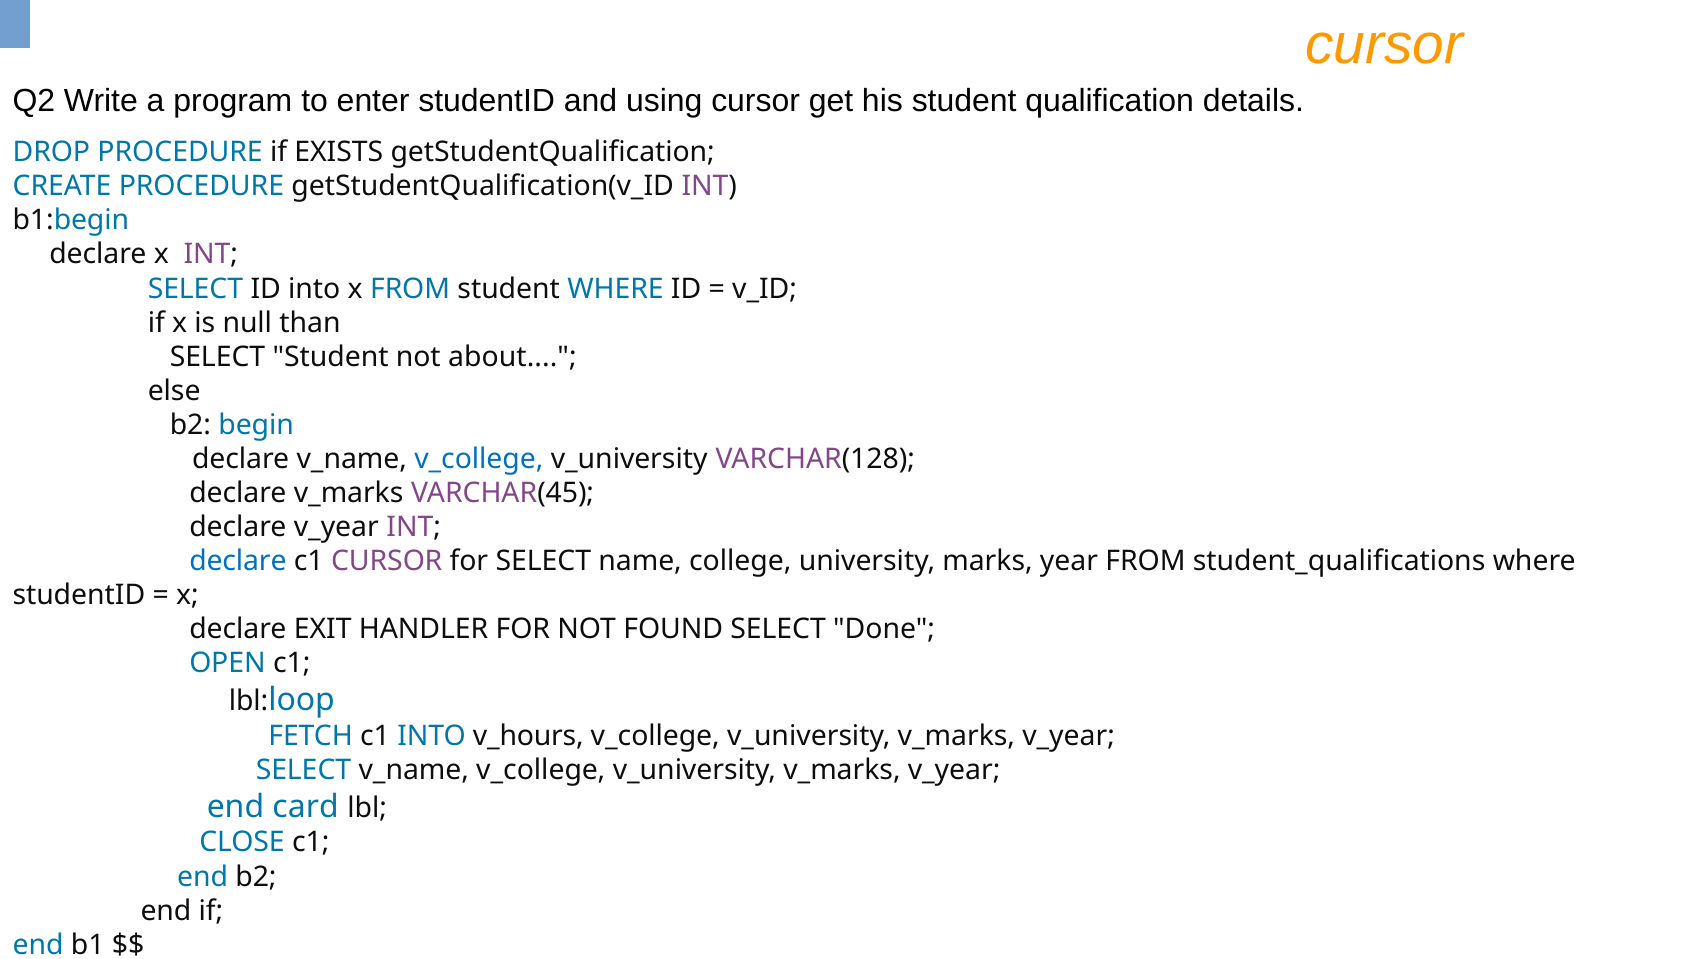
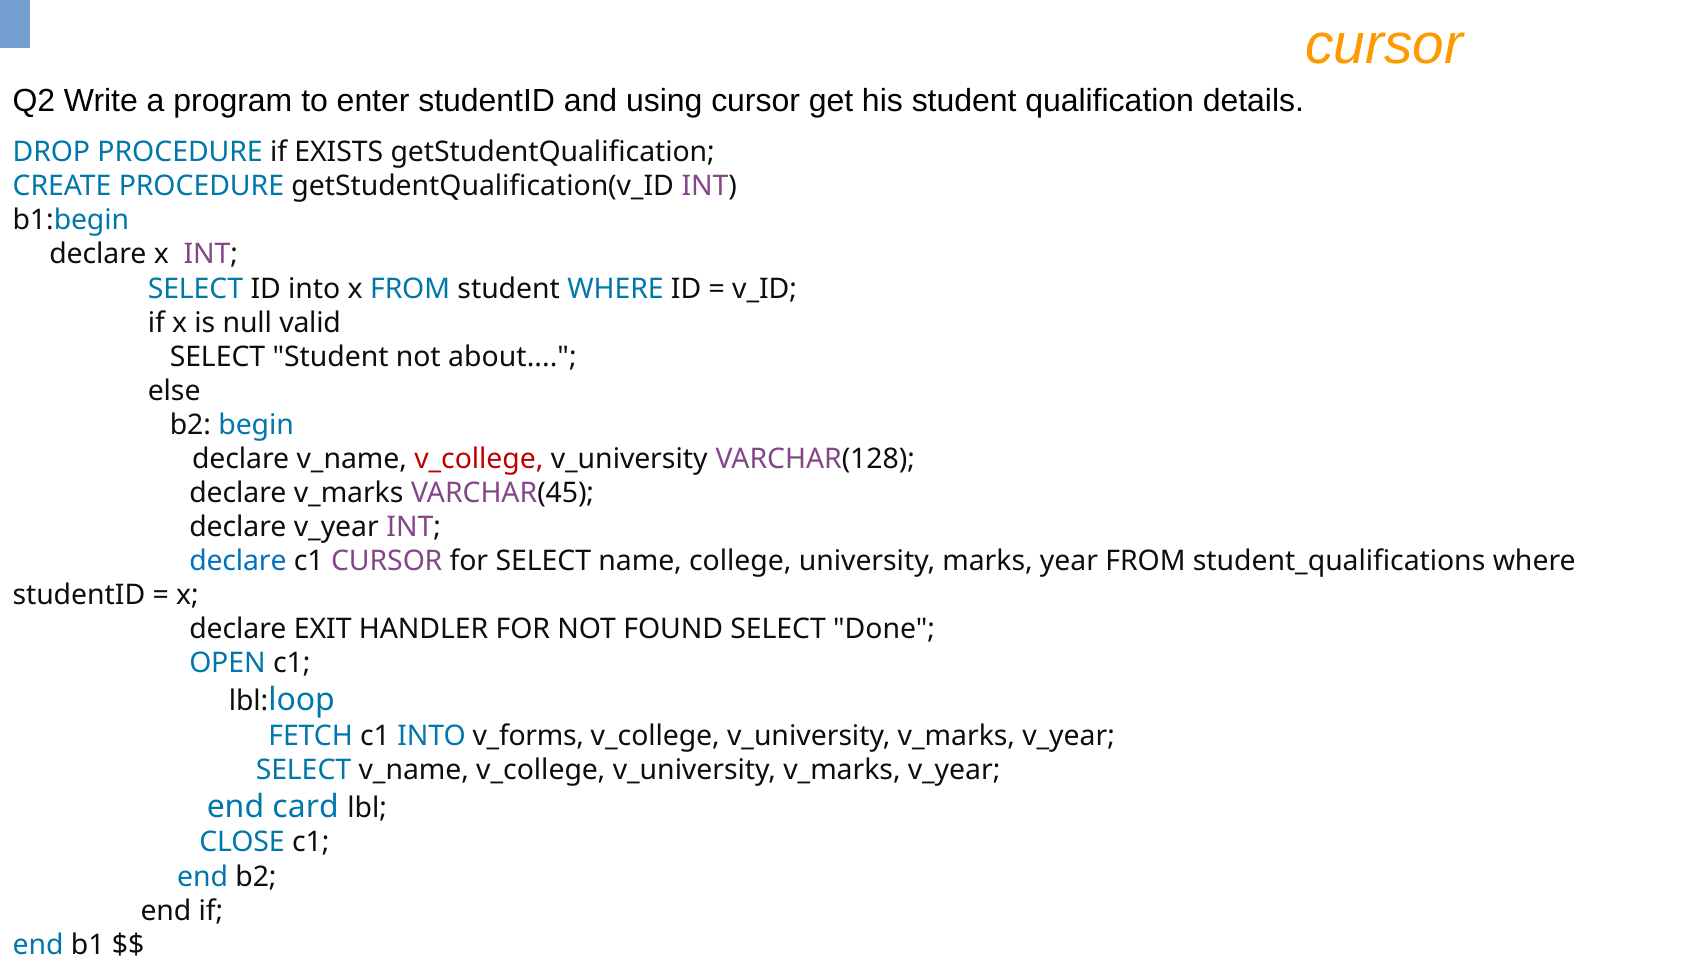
than: than -> valid (310, 323)
v_college colour: blue -> red (479, 459)
v_hours: v_hours -> v_forms (528, 736)
